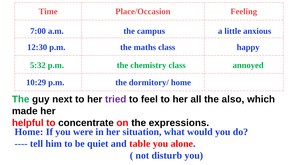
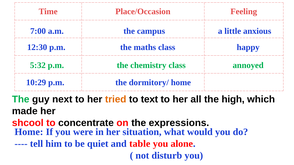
tried colour: purple -> orange (116, 100)
feel: feel -> text (149, 100)
also: also -> high (233, 100)
helpful: helpful -> shcool (28, 123)
